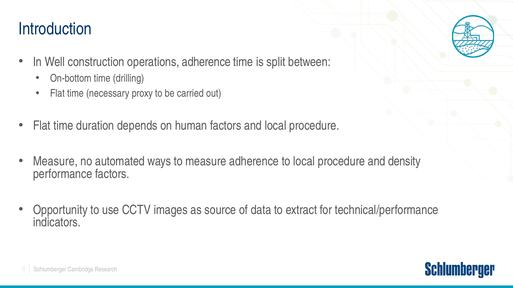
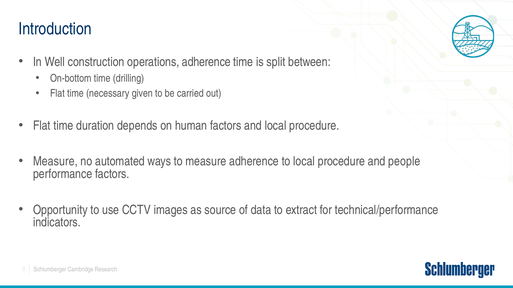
proxy: proxy -> given (142, 94)
density: density -> people (404, 162)
